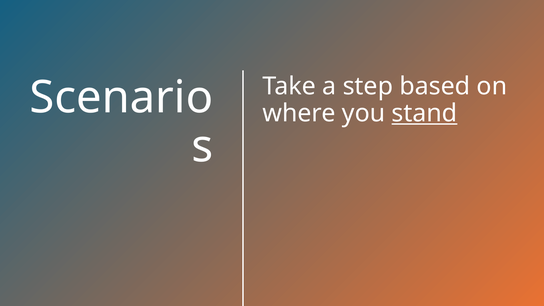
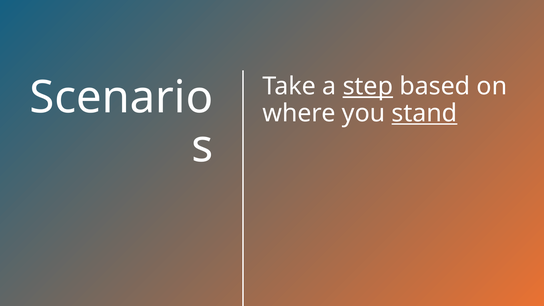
step underline: none -> present (368, 86)
